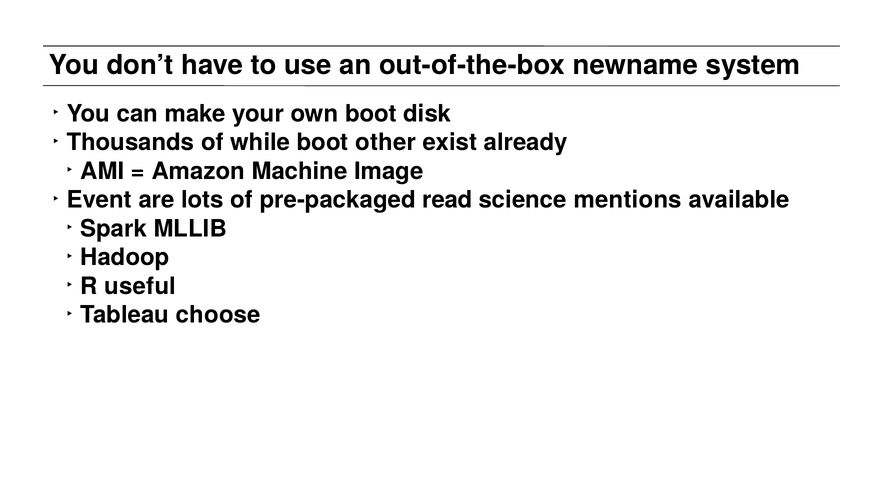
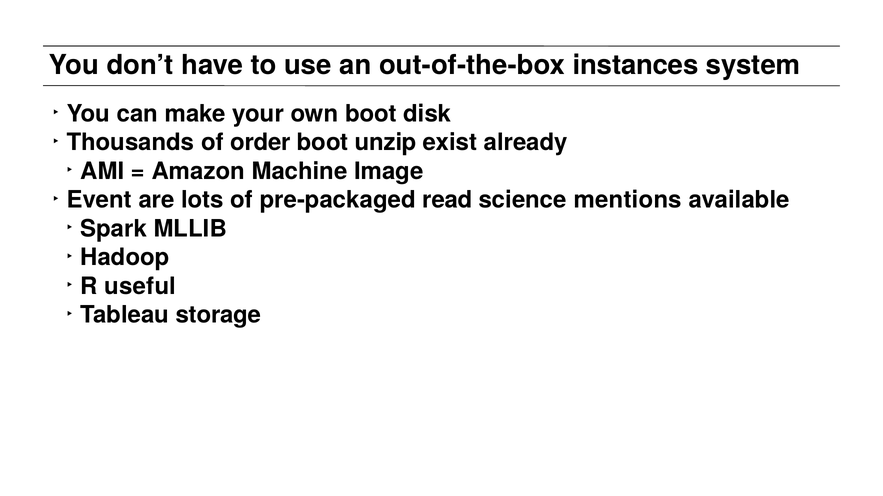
newname: newname -> instances (636, 65)
while: while -> order (260, 142)
other: other -> unzip (386, 142)
choose: choose -> storage (218, 315)
